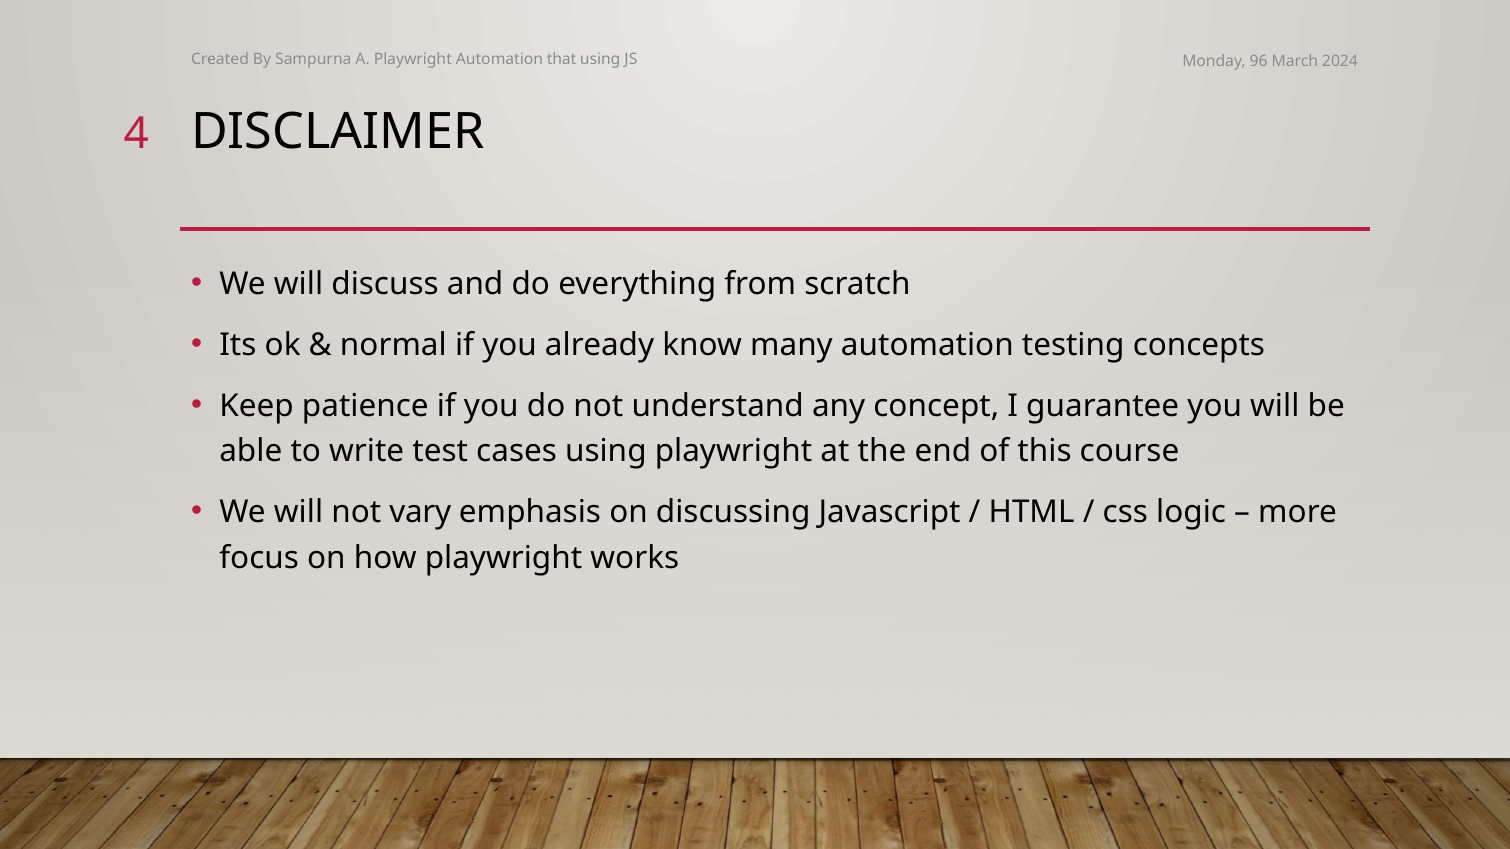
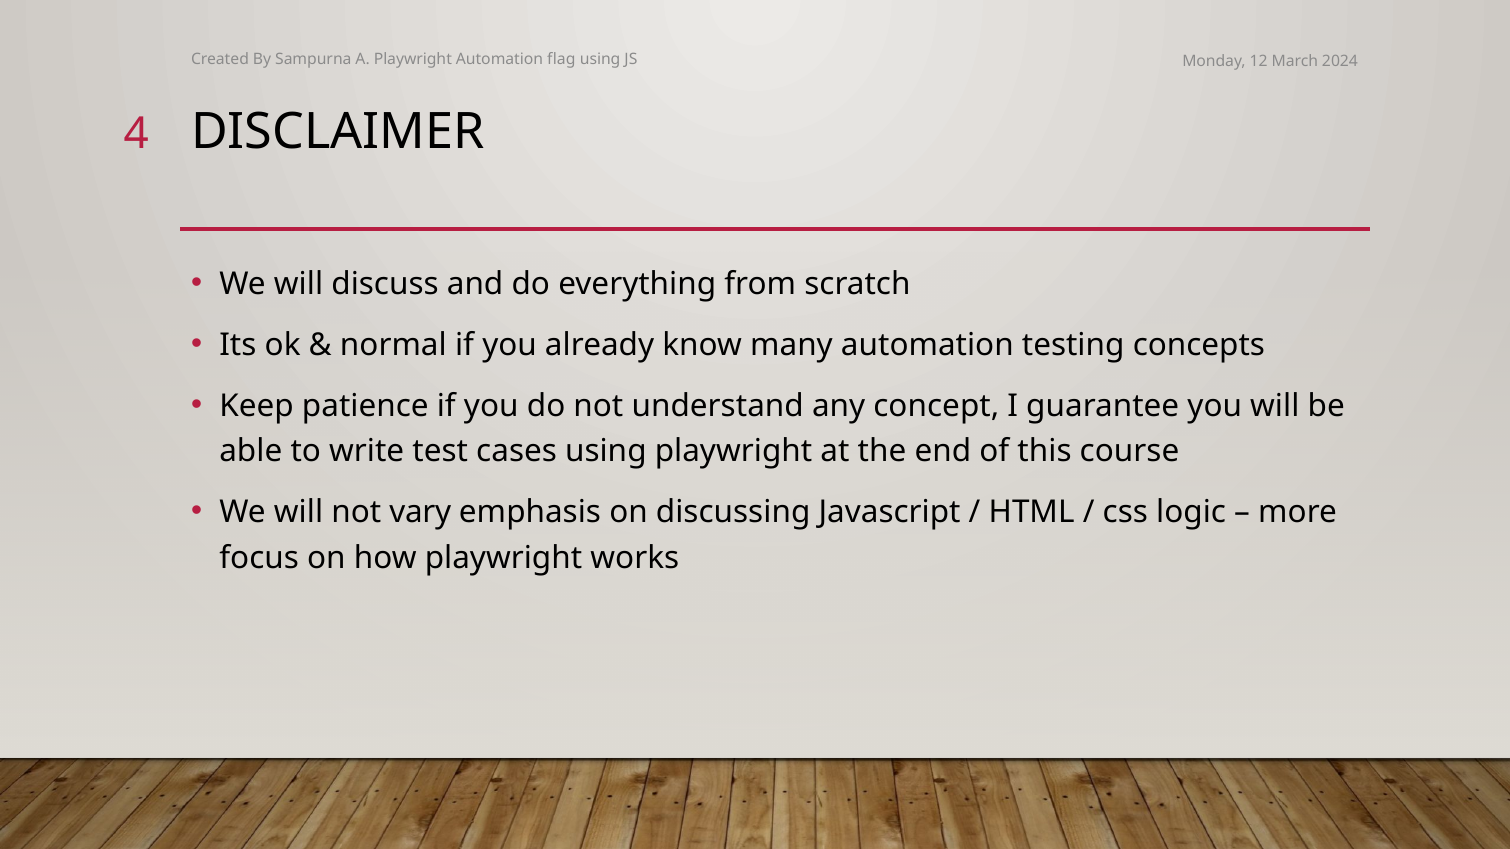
that: that -> flag (561, 60)
96: 96 -> 12 (1259, 61)
